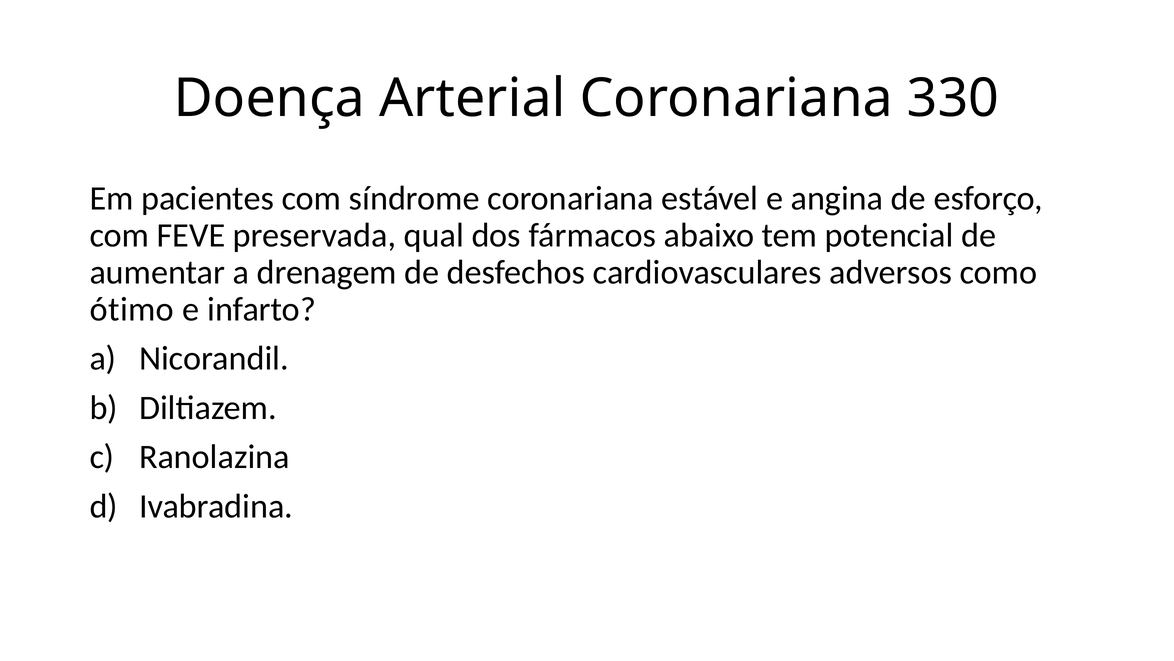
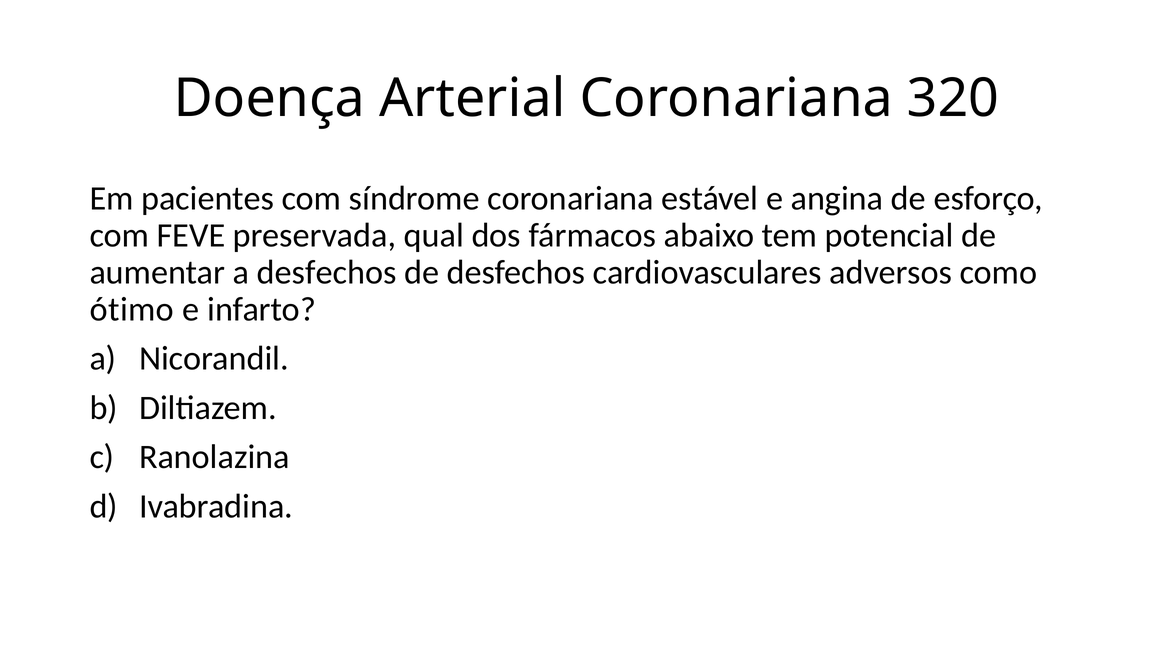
330: 330 -> 320 (953, 99)
a drenagem: drenagem -> desfechos (327, 272)
